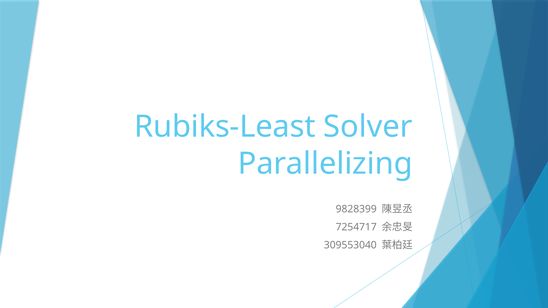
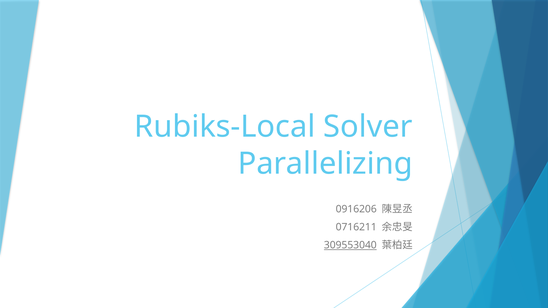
Rubiks-Least: Rubiks-Least -> Rubiks-Local (225, 127)
9828399: 9828399 -> 0916206 (356, 209)
7254717: 7254717 -> 0716211 (356, 227)
309553040 underline: none -> present (350, 245)
